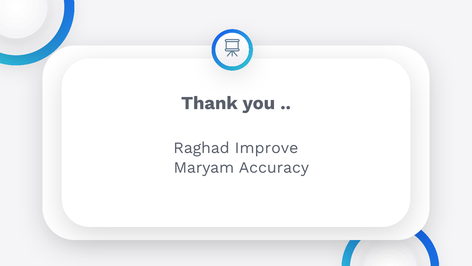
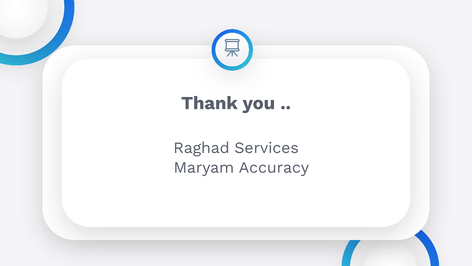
Improve: Improve -> Services (267, 148)
